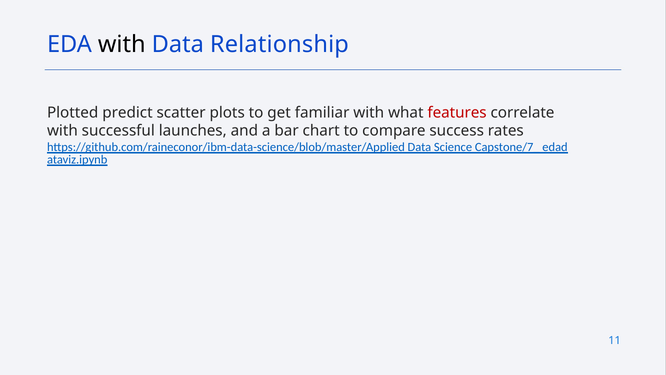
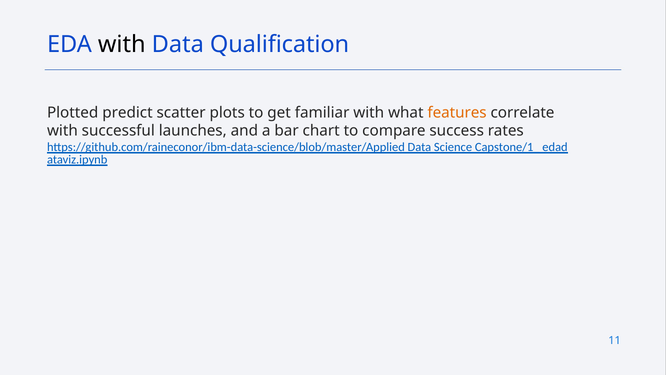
Relationship: Relationship -> Qualification (280, 44)
features colour: red -> orange (457, 112)
Capstone/7_: Capstone/7_ -> Capstone/1_ (507, 147)
